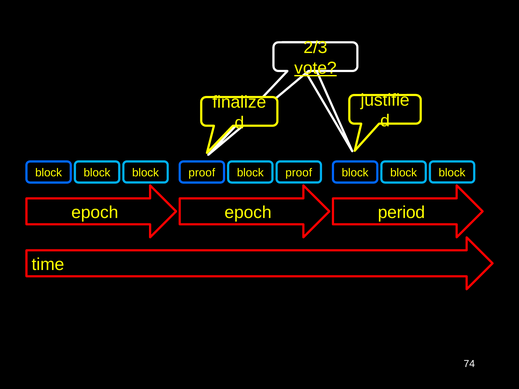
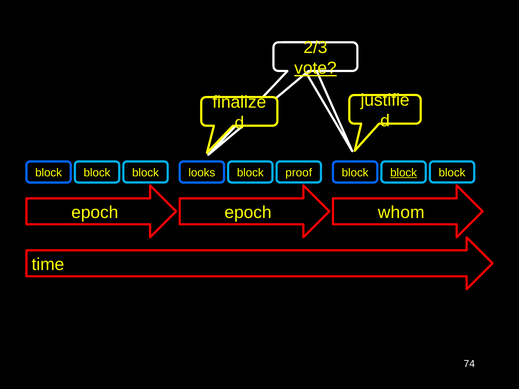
block block proof: proof -> looks (202, 173)
block underline: none -> present (404, 173)
period: period -> whom (401, 213)
